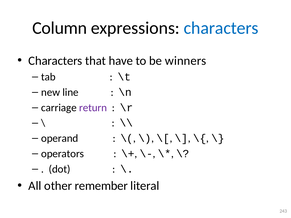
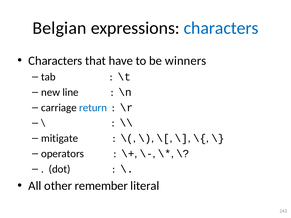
Column: Column -> Belgian (59, 28)
return colour: purple -> blue (93, 108)
operand: operand -> mitigate (60, 139)
